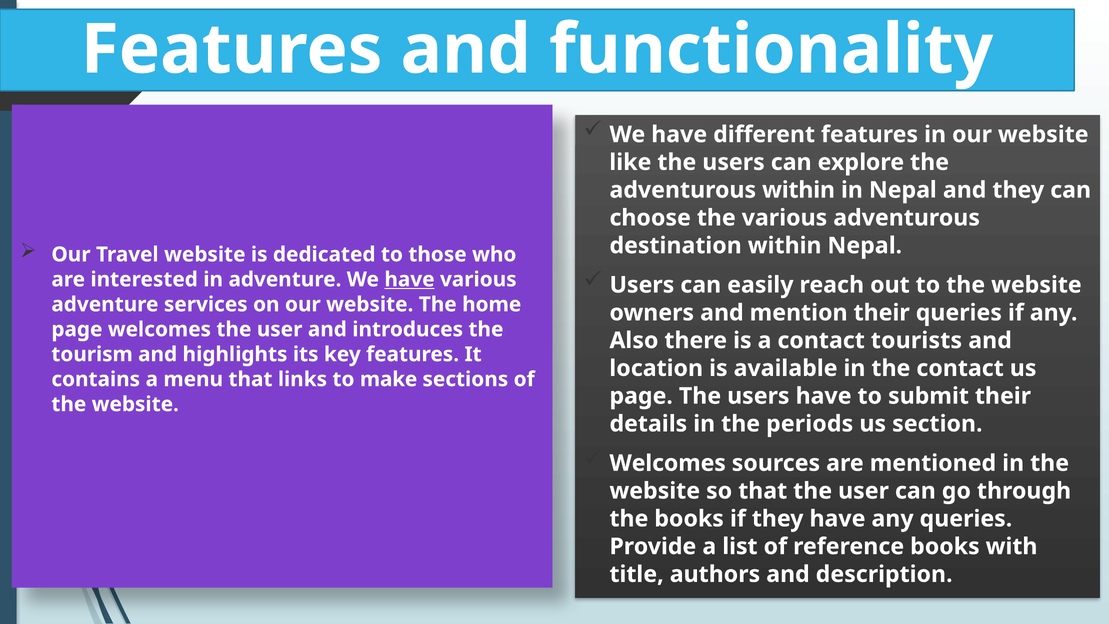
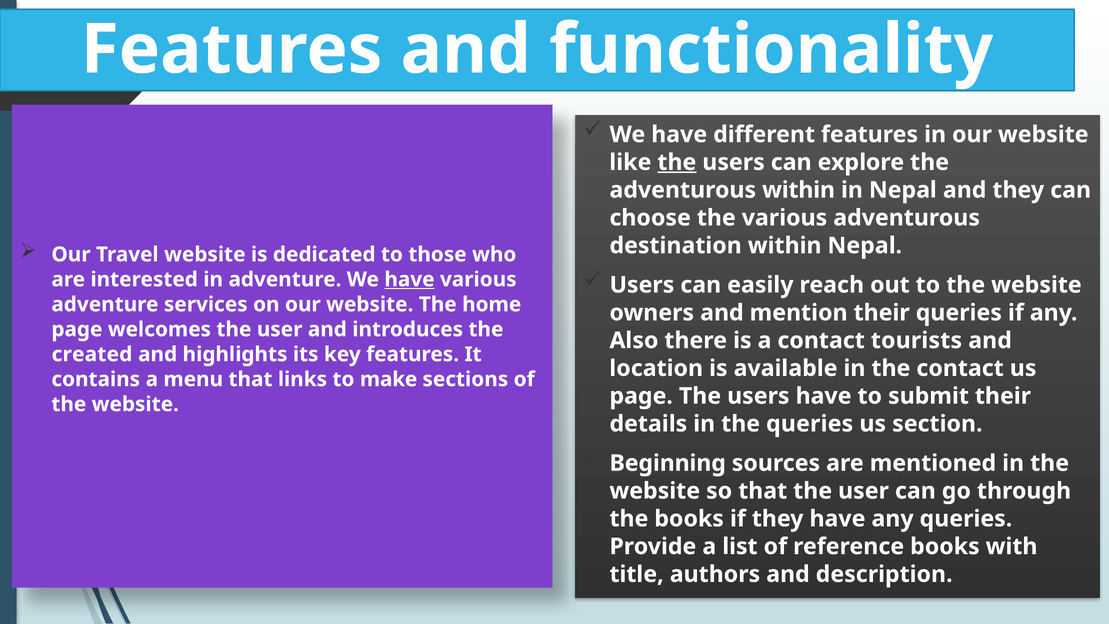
the underline: none -> present (677, 162)
tourism: tourism -> created (92, 354)
the periods: periods -> queries (810, 424)
Welcomes: Welcomes -> Beginning (668, 463)
